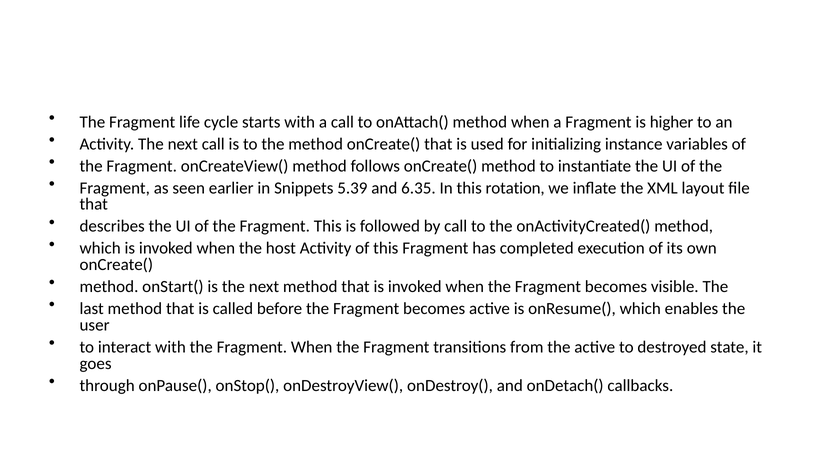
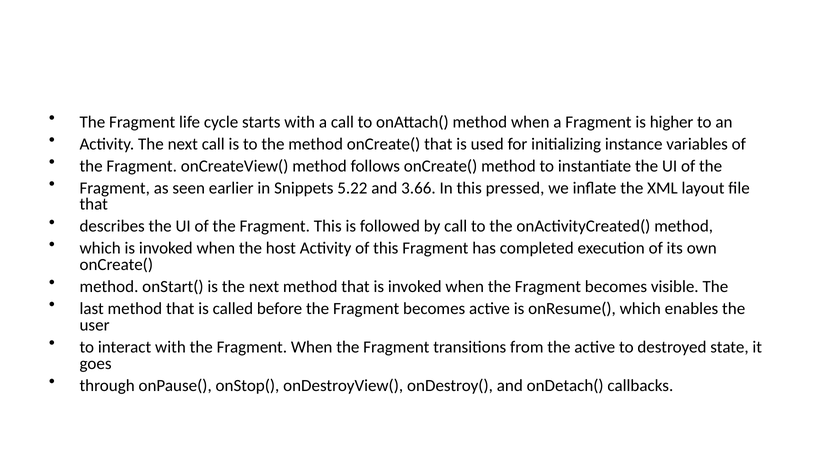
5.39: 5.39 -> 5.22 (352, 188)
6.35: 6.35 -> 3.66 (418, 188)
rotation: rotation -> pressed (515, 188)
